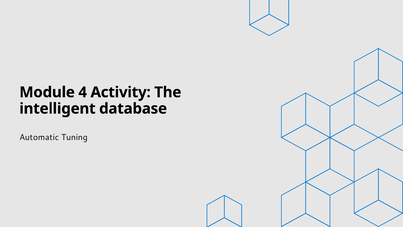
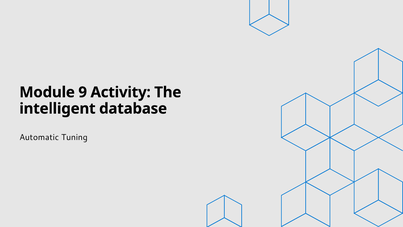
4: 4 -> 9 (83, 92)
